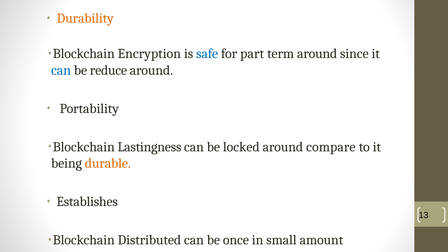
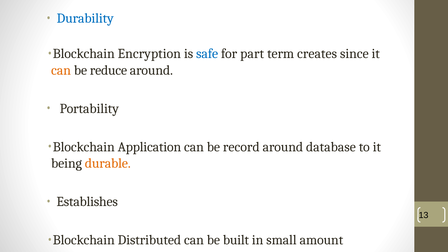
Durability colour: orange -> blue (85, 18)
term around: around -> creates (317, 54)
can colour: blue -> orange (61, 70)
Lastingness: Lastingness -> Application (149, 147)
locked: locked -> record (241, 147)
compare: compare -> database (331, 147)
once: once -> built (236, 240)
